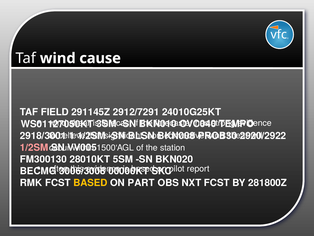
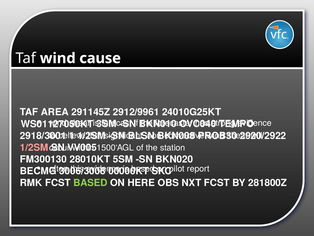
FIELD: FIELD -> AREA (55, 112)
2912/7291: 2912/7291 -> 2912/9961 (136, 112)
BASED colour: yellow -> light green (90, 183)
PART: PART -> HERE (141, 183)
